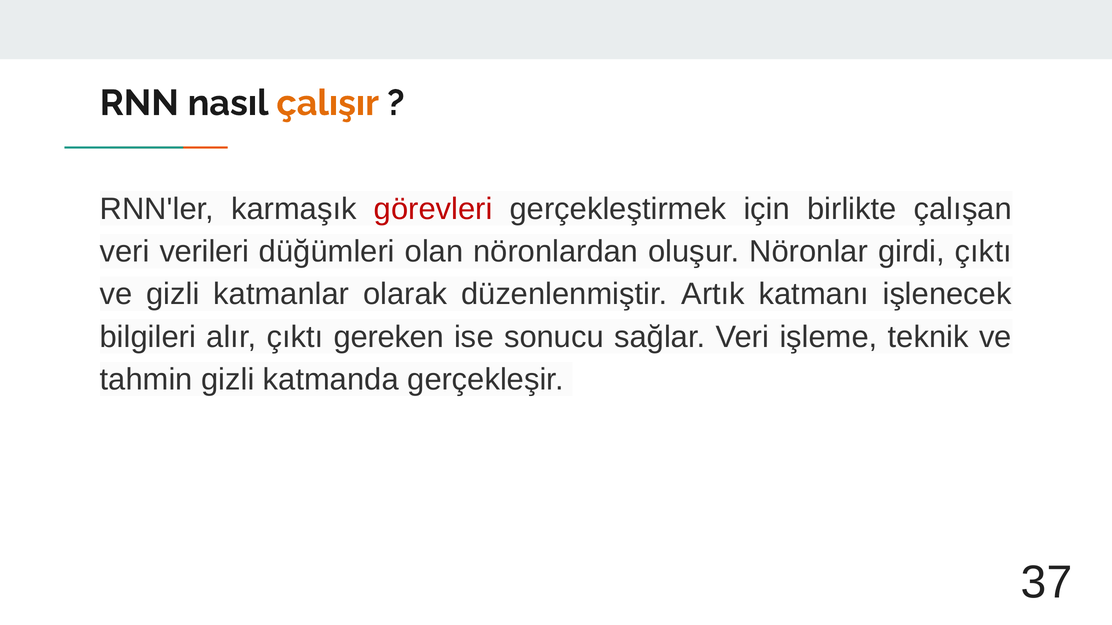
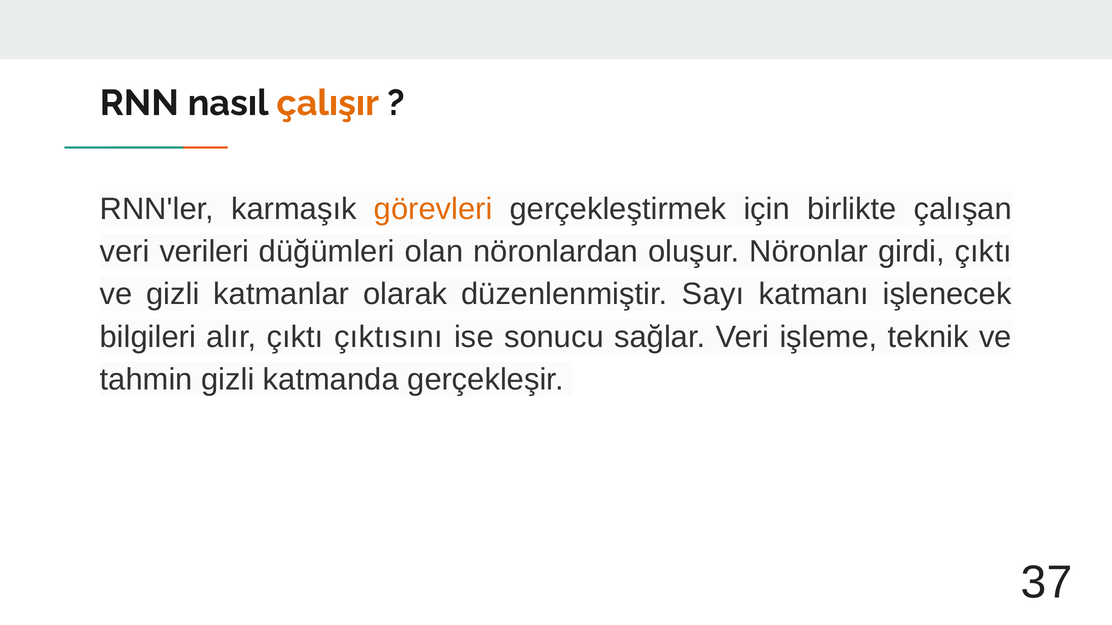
görevleri colour: red -> orange (433, 209)
Artık: Artık -> Sayı (713, 294)
gereken: gereken -> çıktısını (389, 337)
